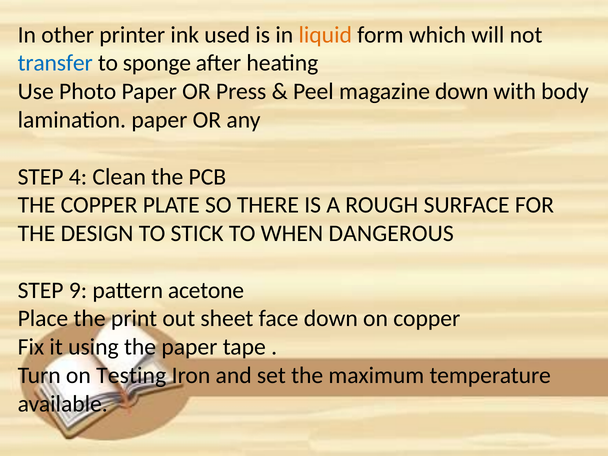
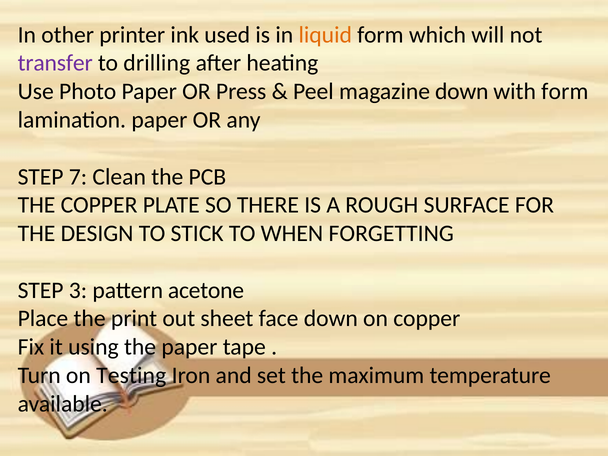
transfer colour: blue -> purple (55, 63)
sponge: sponge -> drilling (157, 63)
with body: body -> form (565, 92)
4: 4 -> 7 (78, 177)
DANGEROUS: DANGEROUS -> FORGETTING (391, 234)
9: 9 -> 3 (78, 290)
